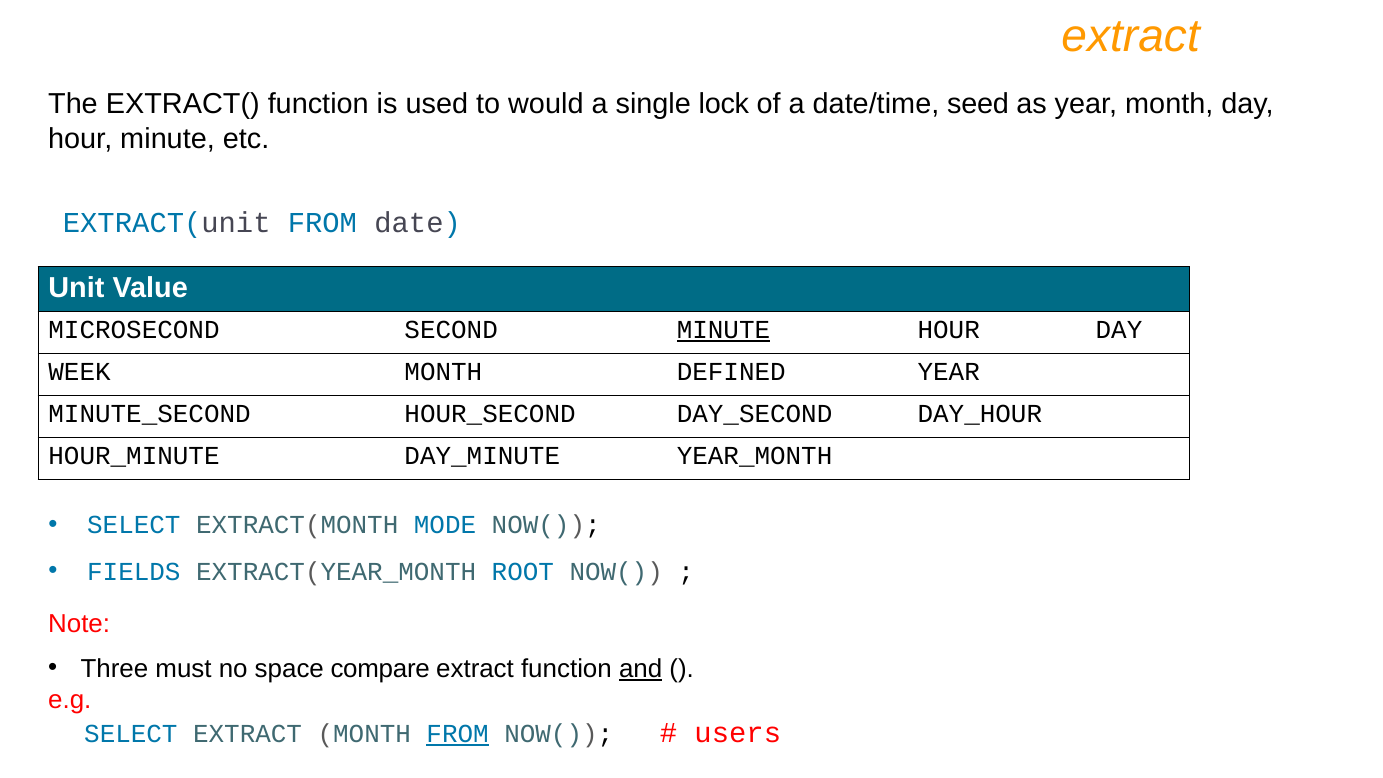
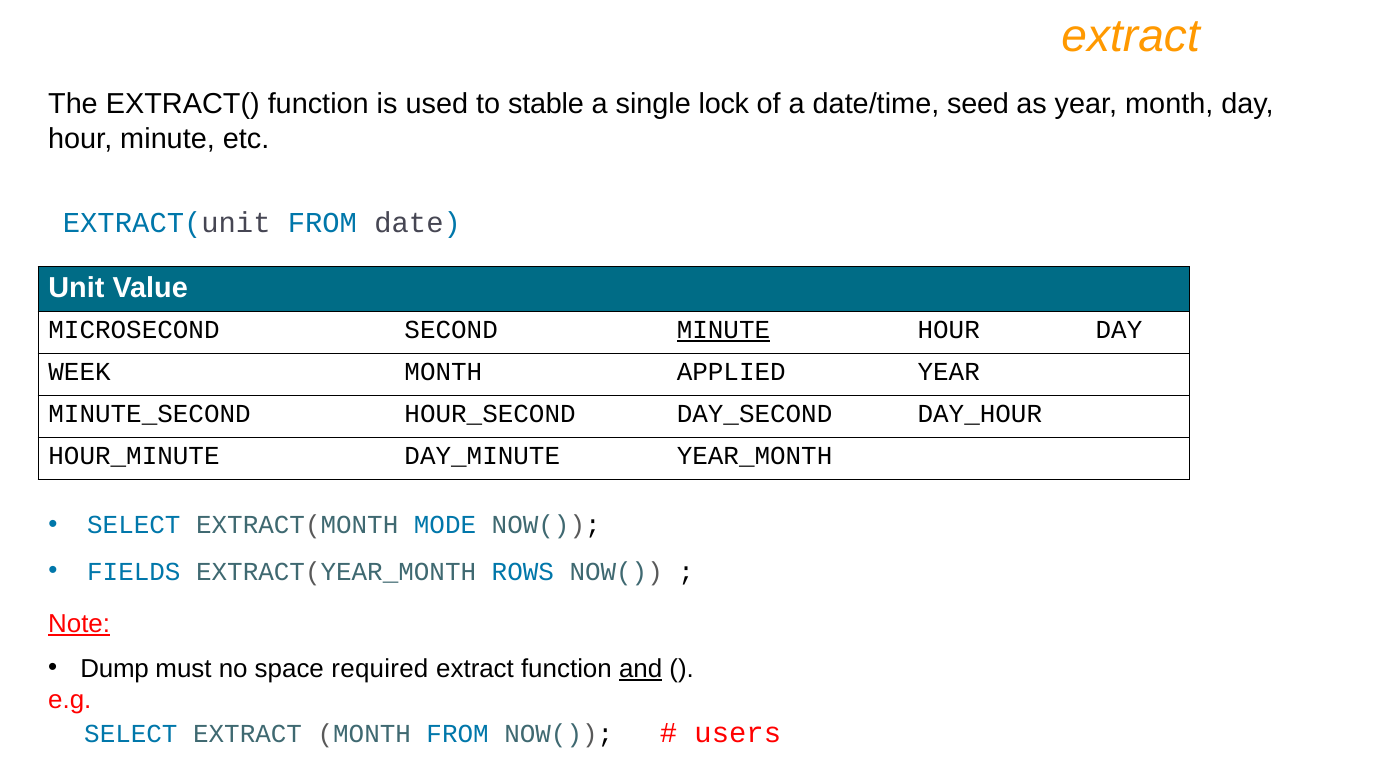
would: would -> stable (546, 104)
DEFINED: DEFINED -> APPLIED (731, 372)
ROOT: ROOT -> ROWS (523, 572)
Note underline: none -> present (79, 624)
Three: Three -> Dump (115, 669)
compare: compare -> required (380, 669)
FROM underline: present -> none (458, 734)
